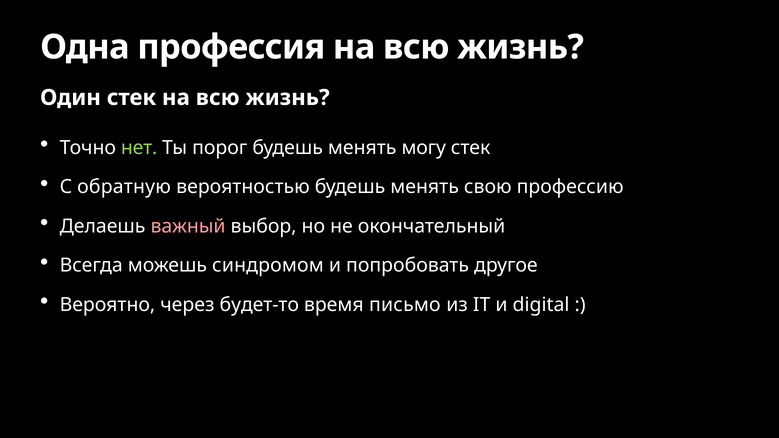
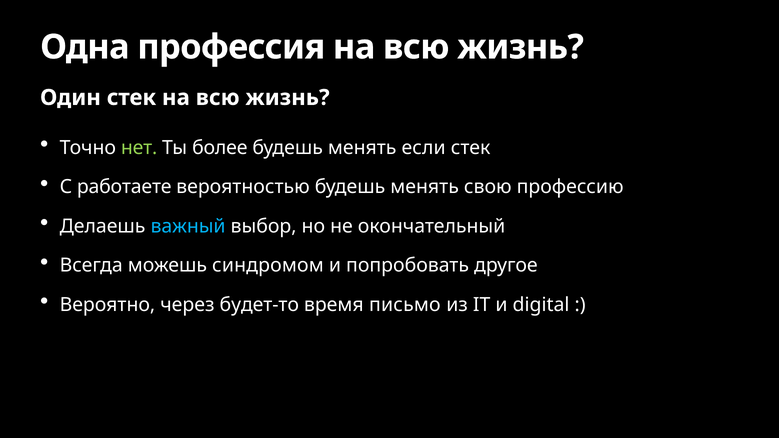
порог: порог -> более (220, 148)
могу: могу -> если (424, 148)
обратную: обратную -> работаете (124, 187)
важный colour: pink -> light blue (188, 226)
